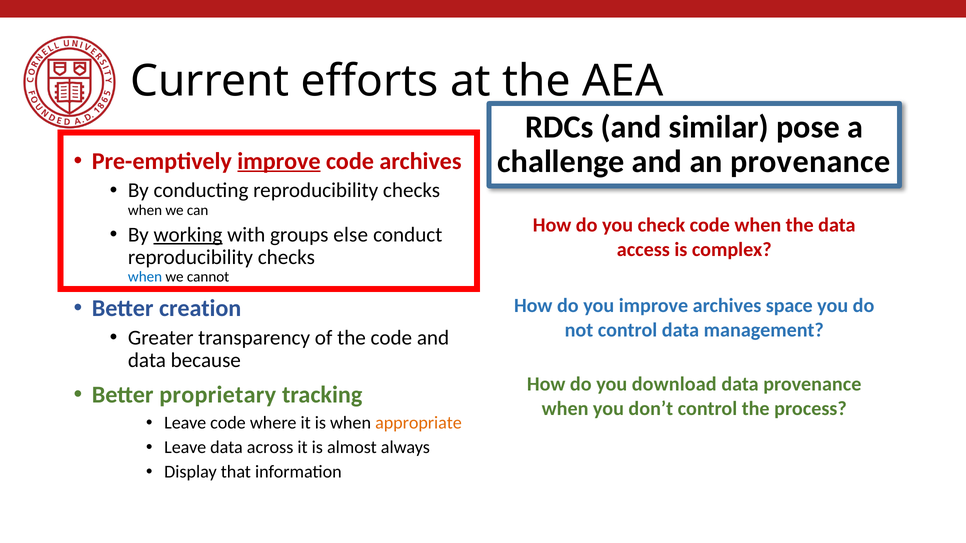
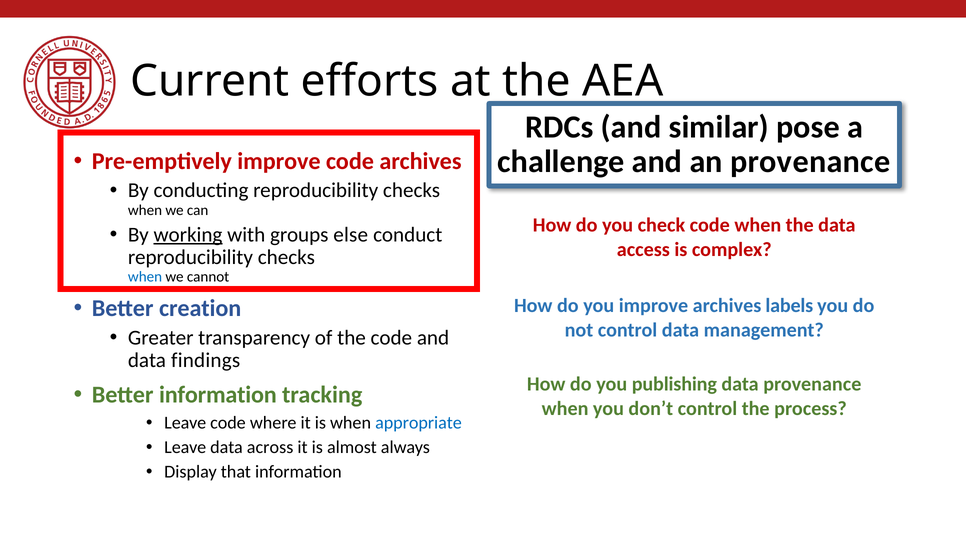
improve underline: present -> none (279, 161)
space: space -> labels (789, 306)
because: because -> findings (206, 361)
download: download -> publishing (674, 385)
Better proprietary: proprietary -> information (218, 395)
appropriate colour: orange -> blue (418, 423)
